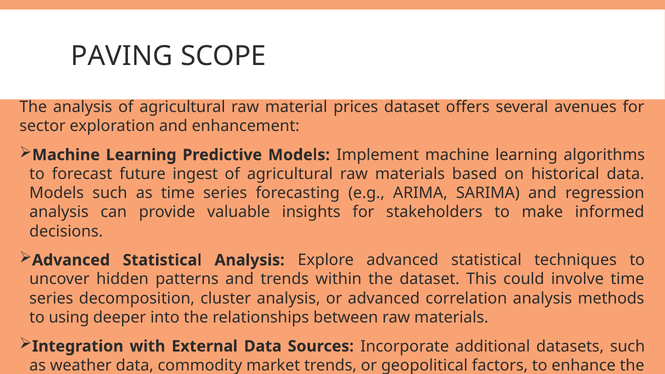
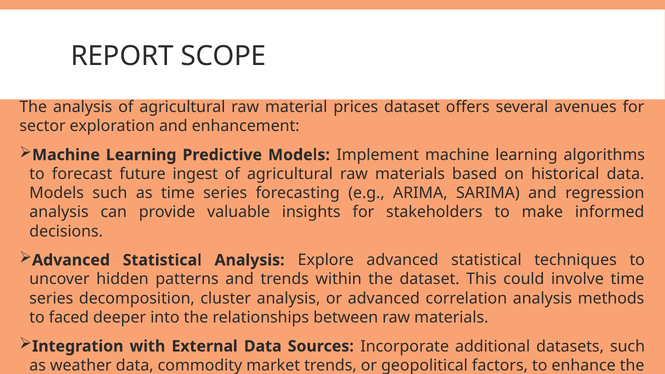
PAVING: PAVING -> REPORT (122, 56)
using: using -> faced (69, 317)
